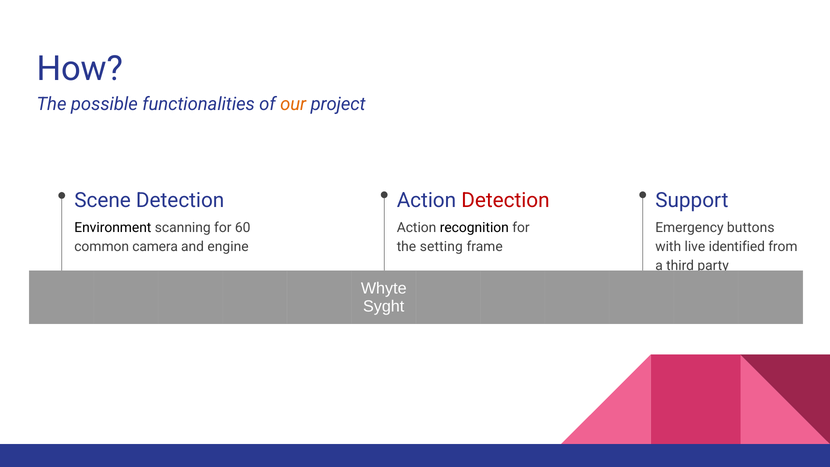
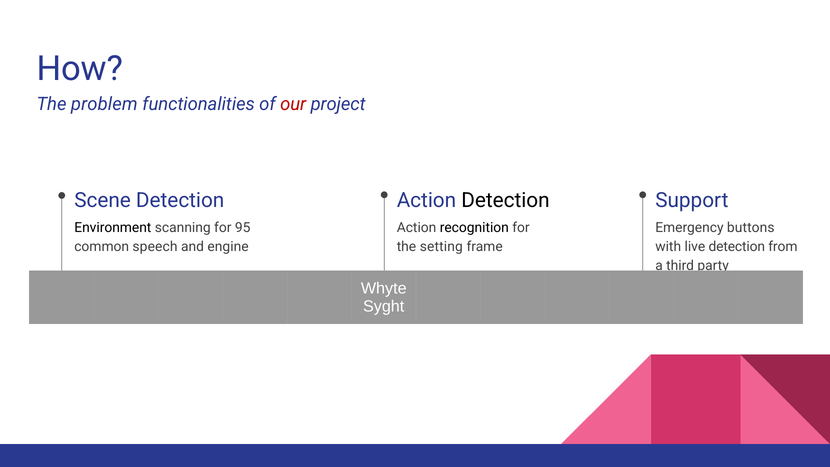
possible: possible -> problem (104, 104)
our colour: orange -> red (293, 104)
Detection colour: red -> black (505, 200)
60: 60 -> 95 (243, 228)
camera: camera -> speech (155, 247)
live identified: identified -> detection (737, 247)
